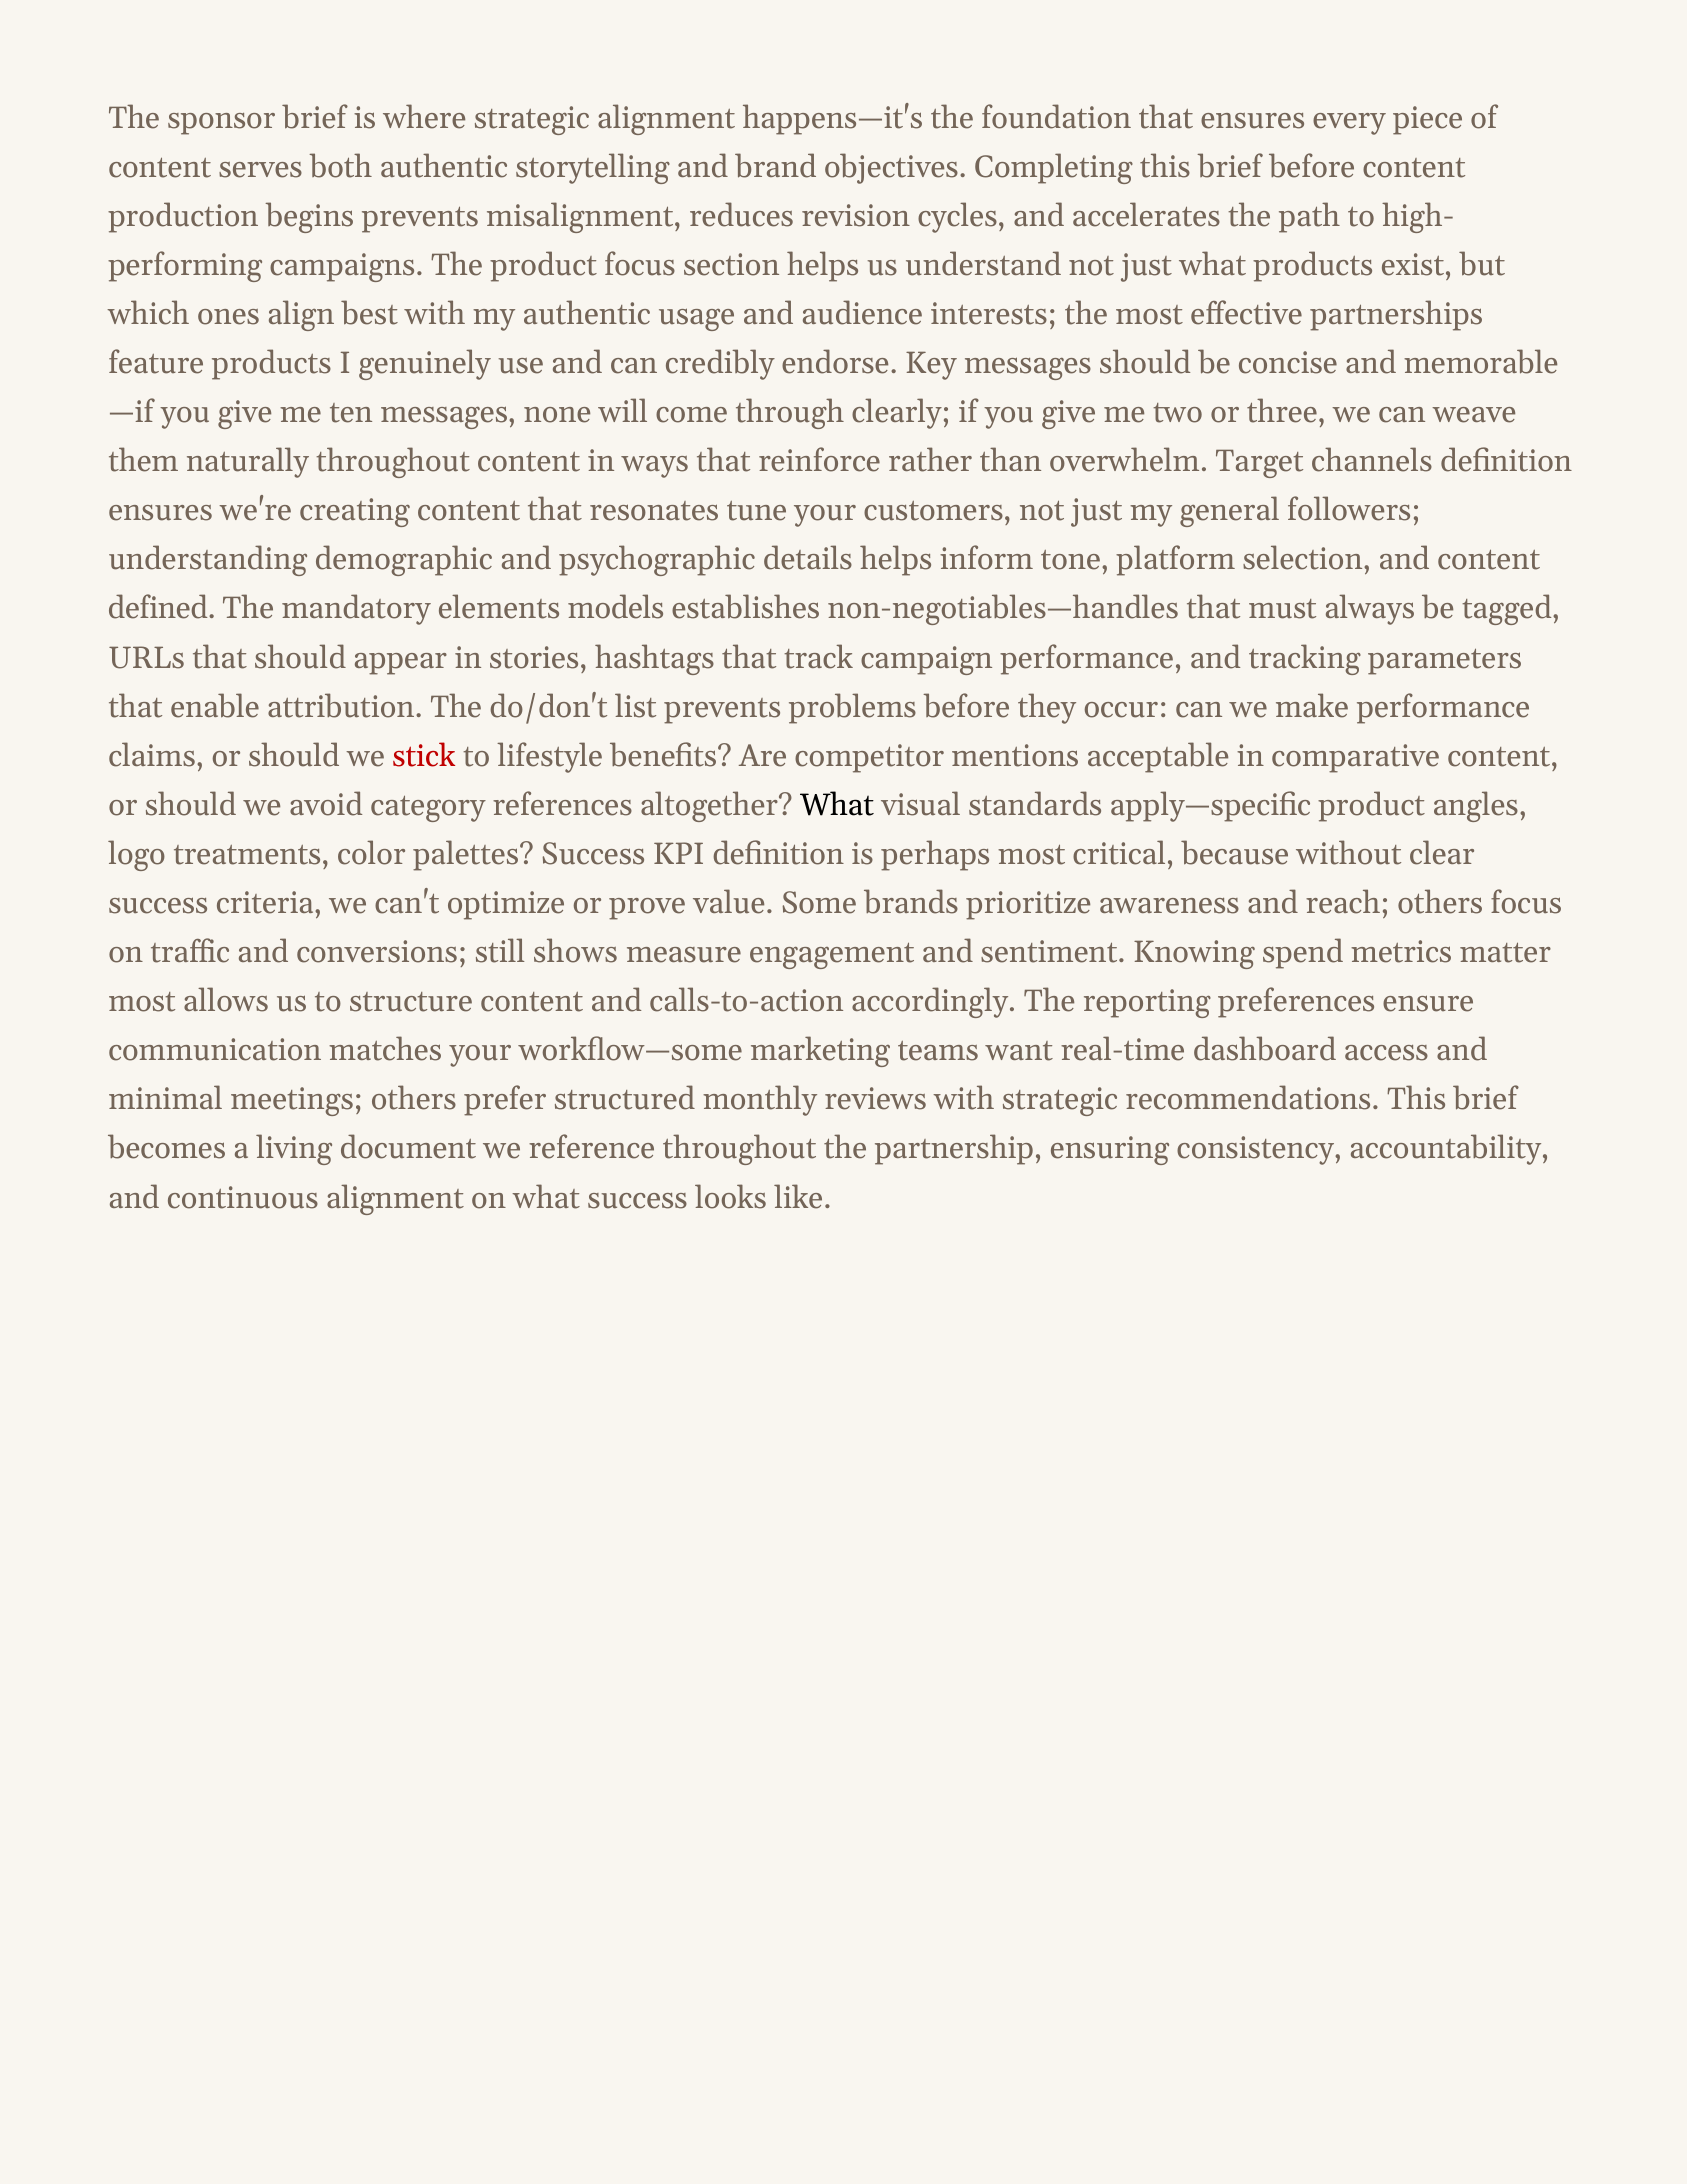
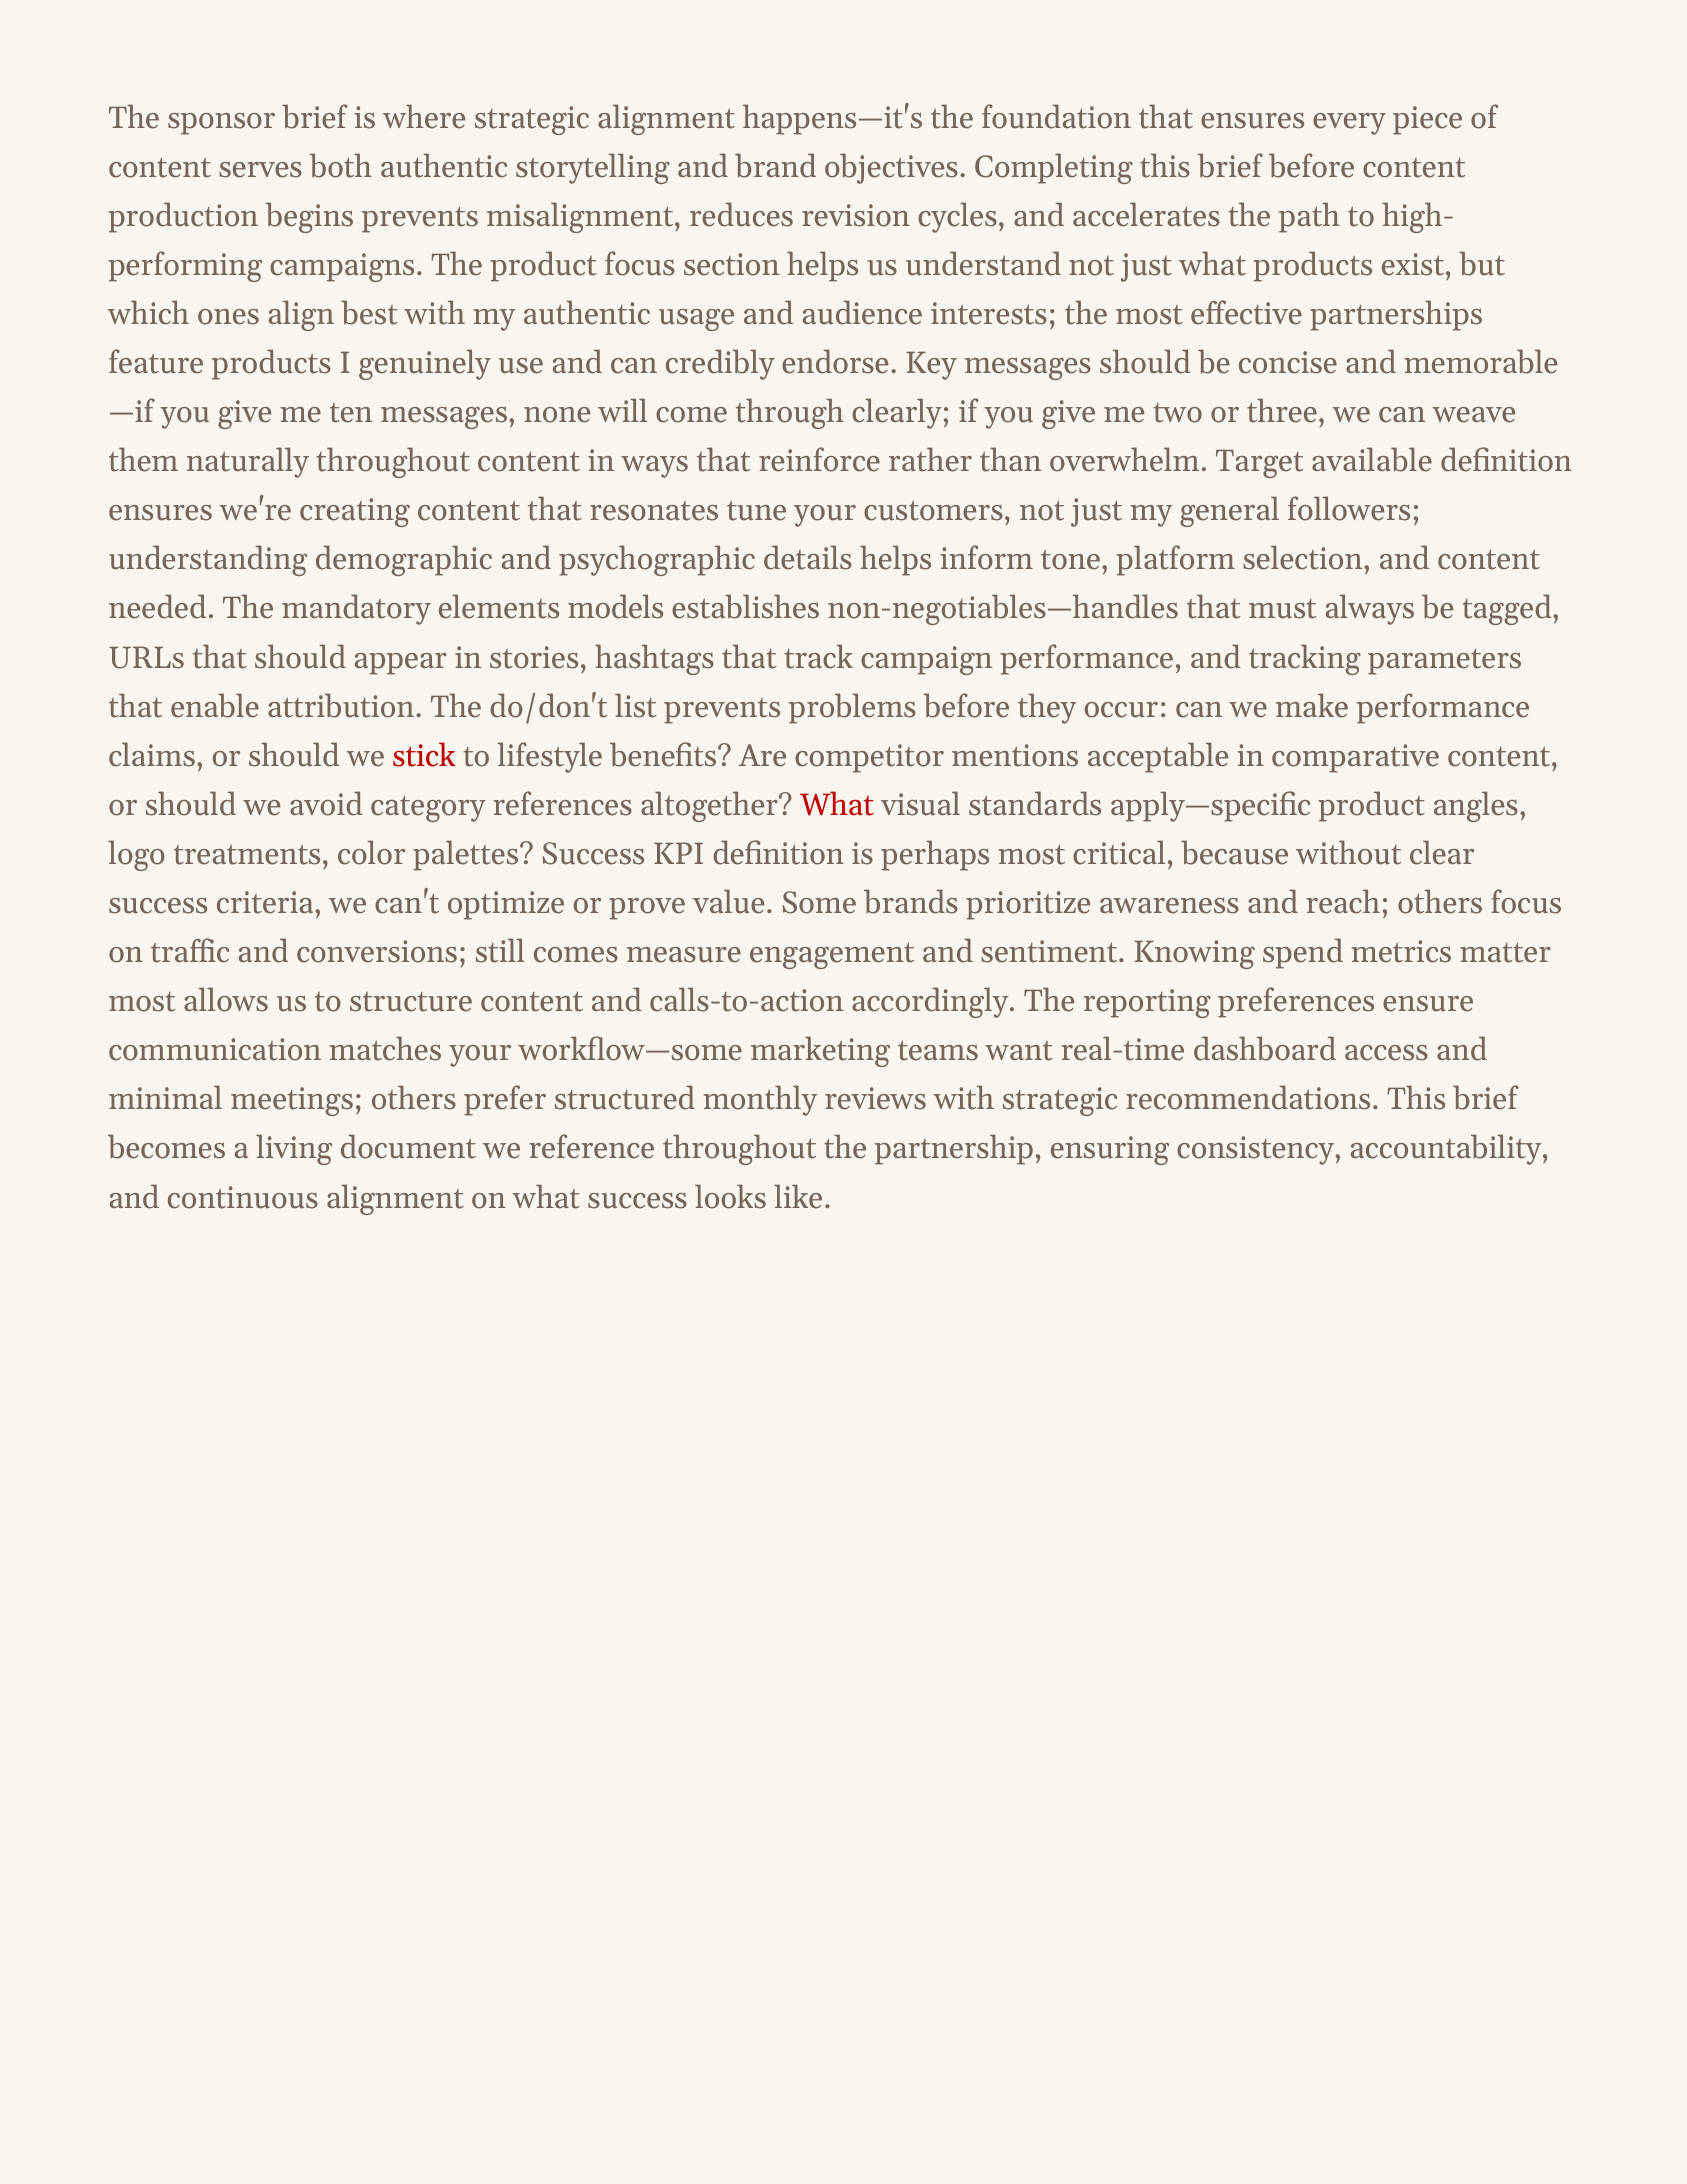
channels: channels -> available (1372, 461)
defined: defined -> needed (162, 609)
What colour: black -> red (837, 805)
shows: shows -> comes (576, 952)
